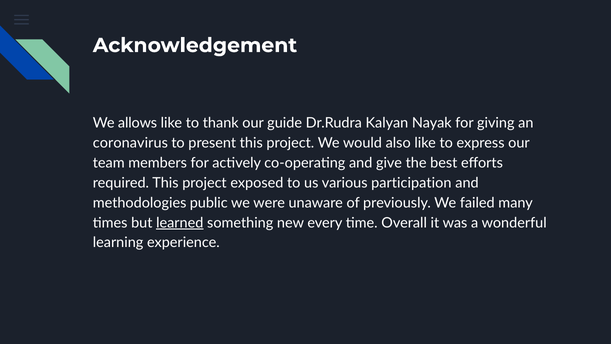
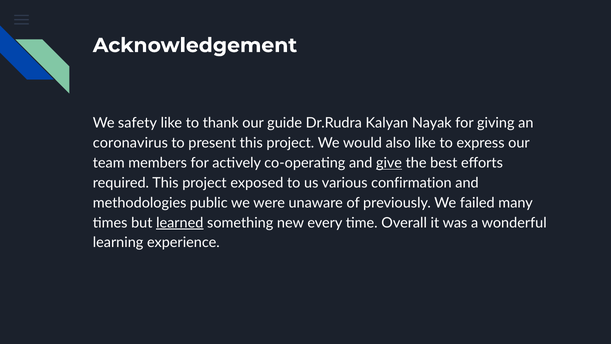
allows: allows -> safety (137, 123)
give underline: none -> present (389, 163)
participation: participation -> confirmation (411, 183)
